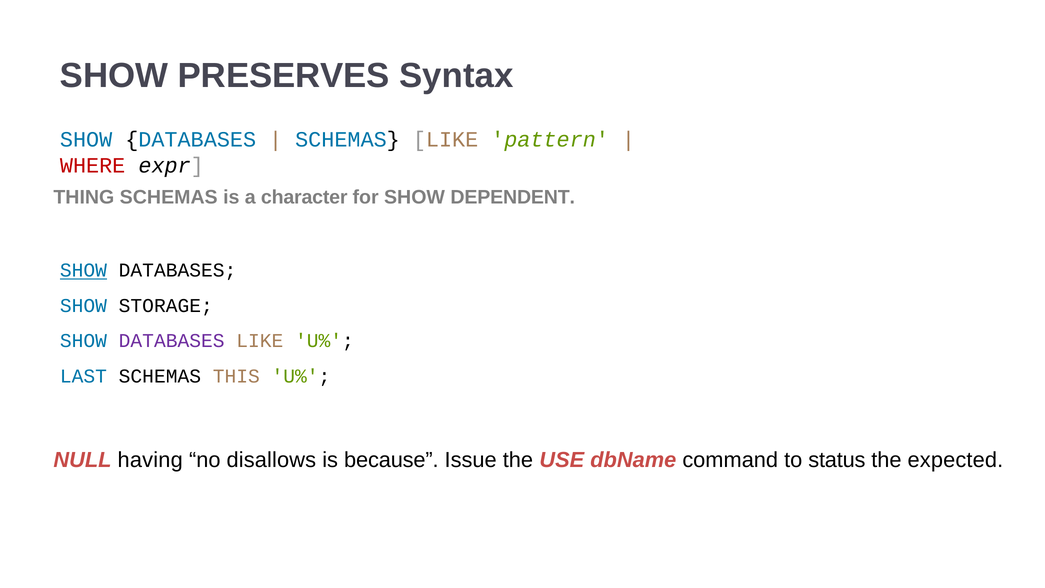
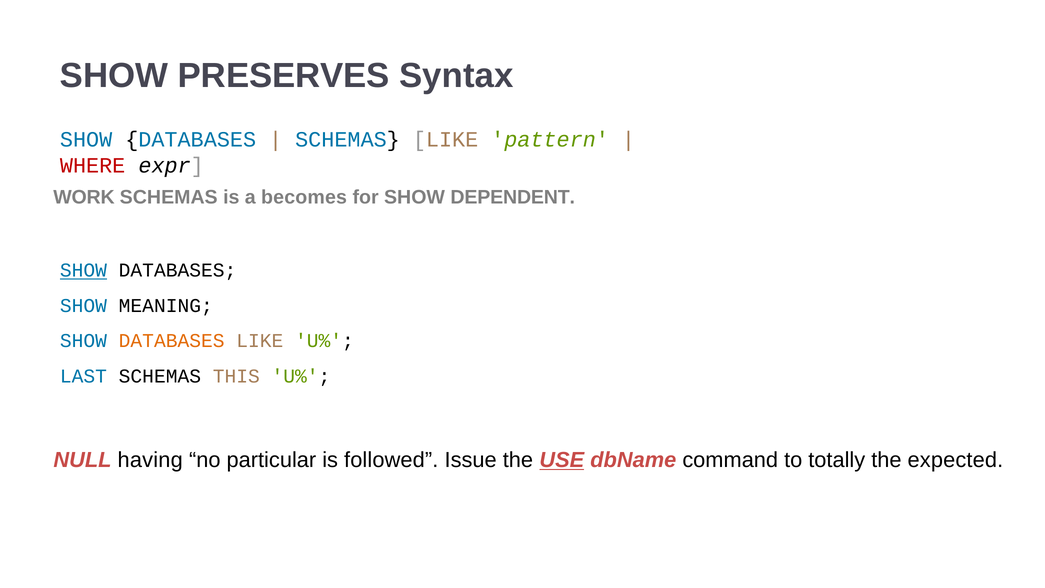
THING: THING -> WORK (84, 197)
character: character -> becomes (304, 197)
STORAGE: STORAGE -> MEANING (166, 306)
DATABASES colour: purple -> orange (172, 341)
disallows: disallows -> particular (271, 460)
because: because -> followed (391, 460)
USE underline: none -> present (562, 460)
status: status -> totally (837, 460)
